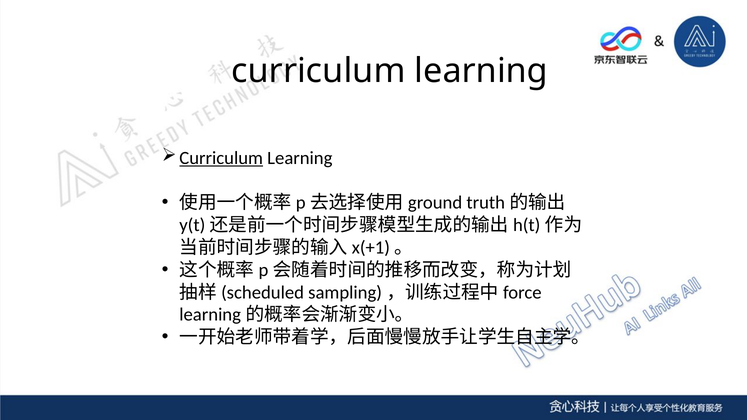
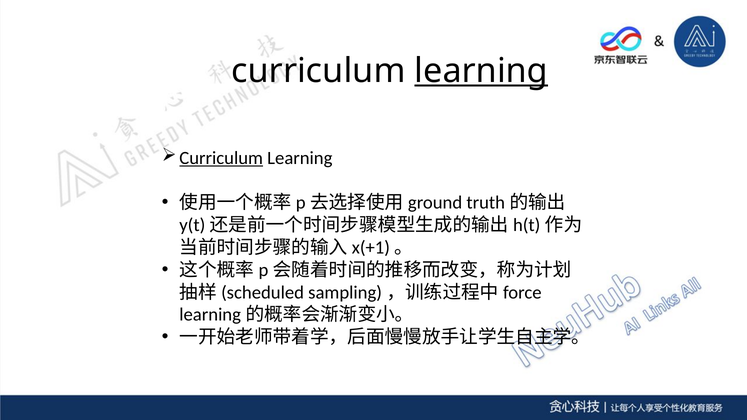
learning underline: none -> present (481, 71)
